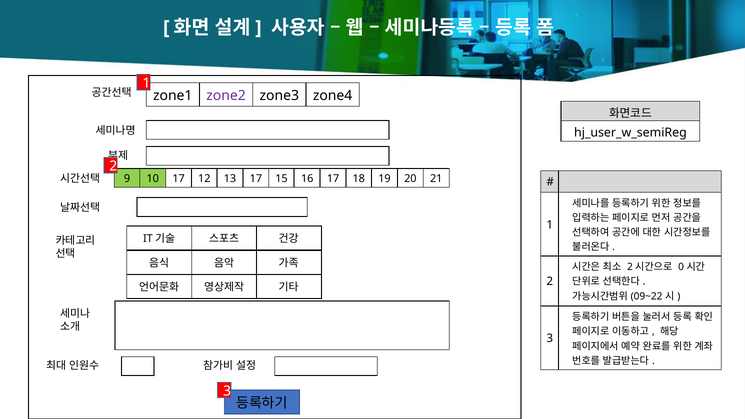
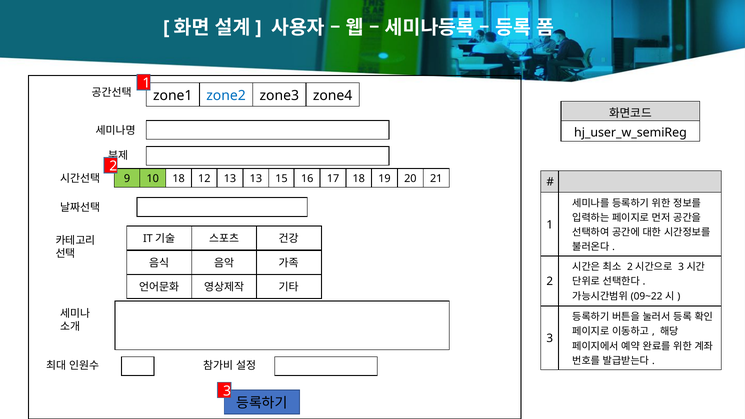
zone2 colour: purple -> blue (226, 96)
10 17: 17 -> 18 (179, 179)
13 17: 17 -> 13 (256, 179)
0: 0 -> 3 (681, 267)
